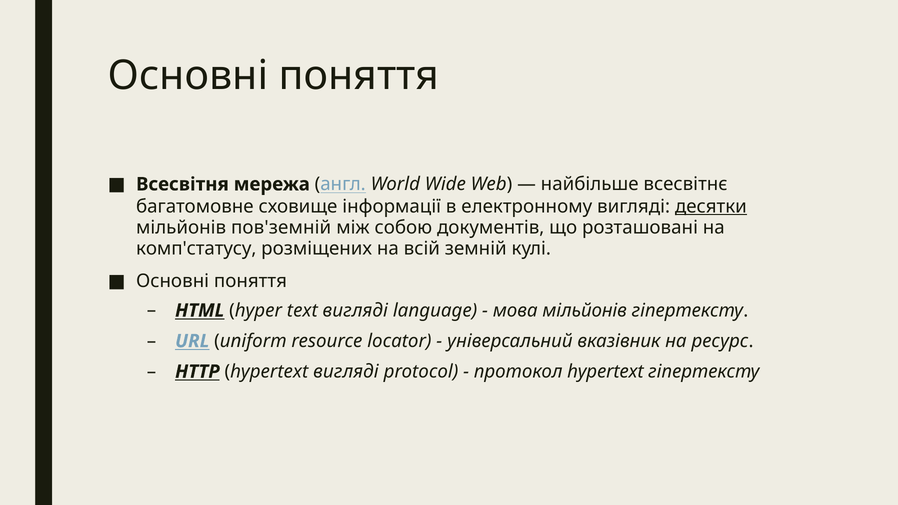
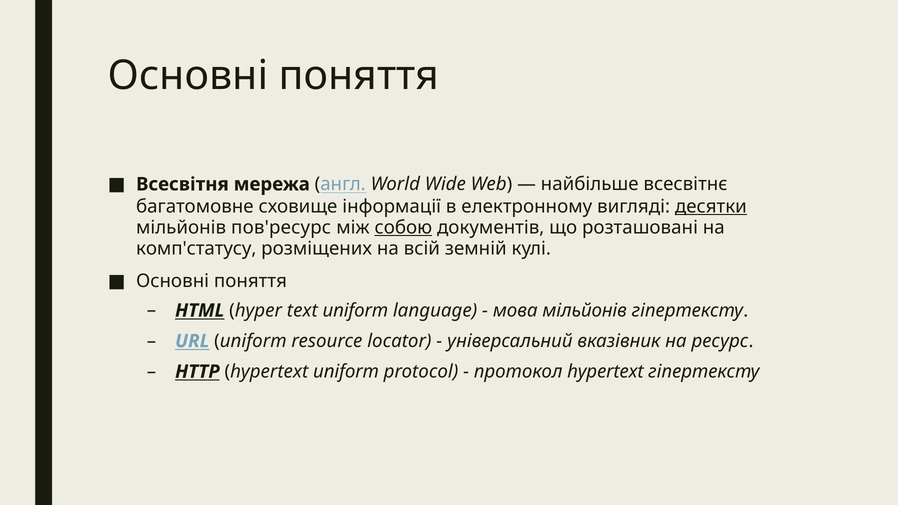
пов'земній: пов'земній -> пов'ресурс (281, 228)
собою underline: none -> present (403, 228)
text вигляді: вигляді -> uniform (355, 311)
hypertext вигляді: вигляді -> uniform (346, 372)
